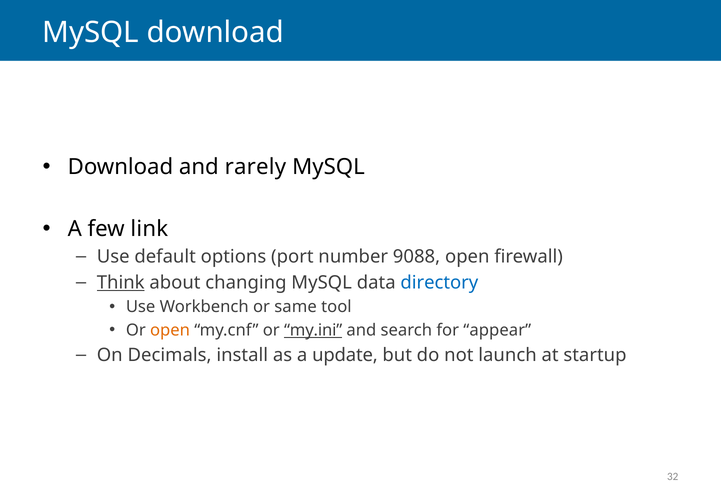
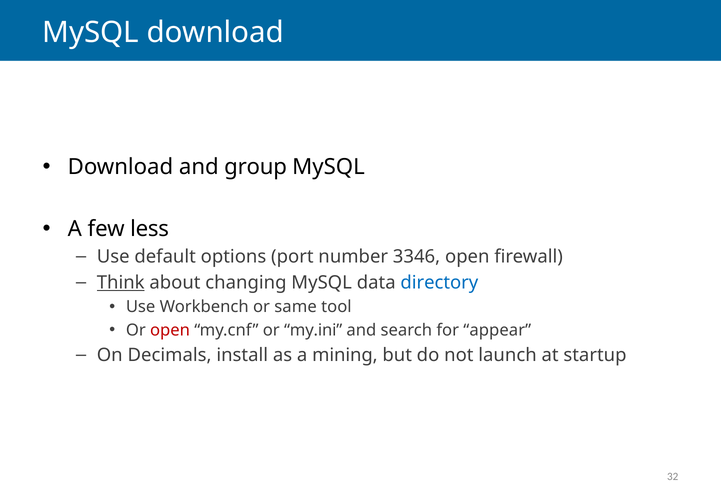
rarely: rarely -> group (256, 167)
link: link -> less (150, 229)
9088: 9088 -> 3346 (417, 257)
open colour: orange -> red (170, 330)
my.ini underline: present -> none (313, 330)
update: update -> mining (345, 355)
